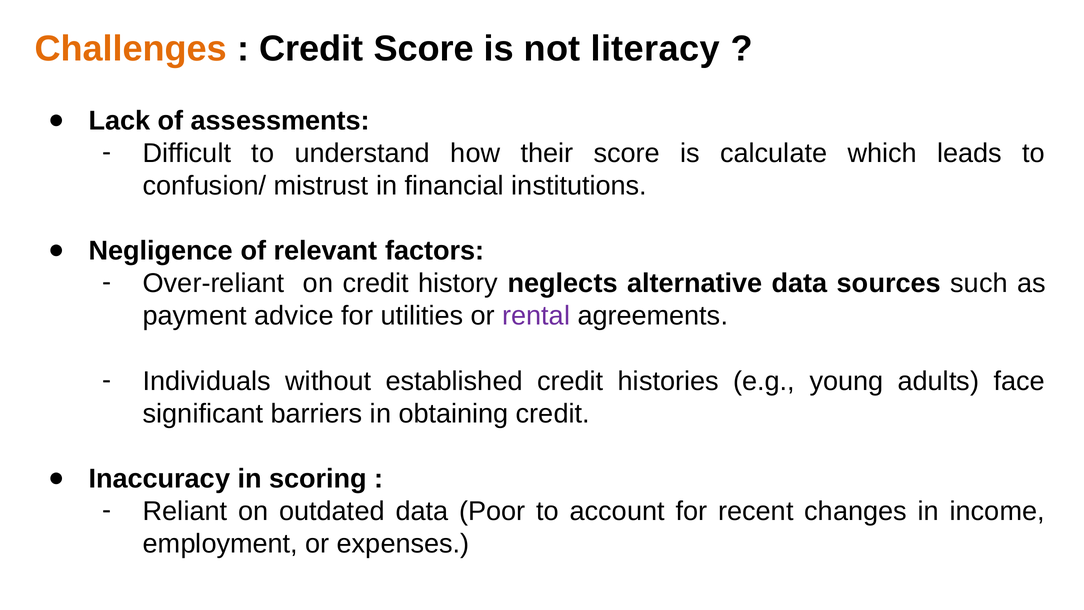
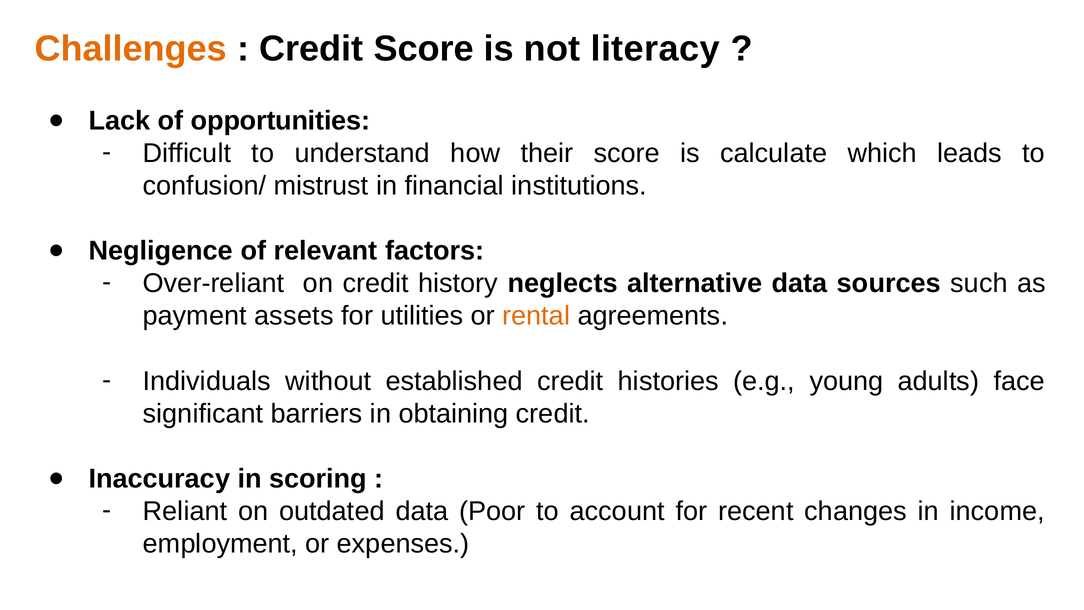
assessments: assessments -> opportunities (281, 121)
advice: advice -> assets (294, 316)
rental colour: purple -> orange (536, 316)
